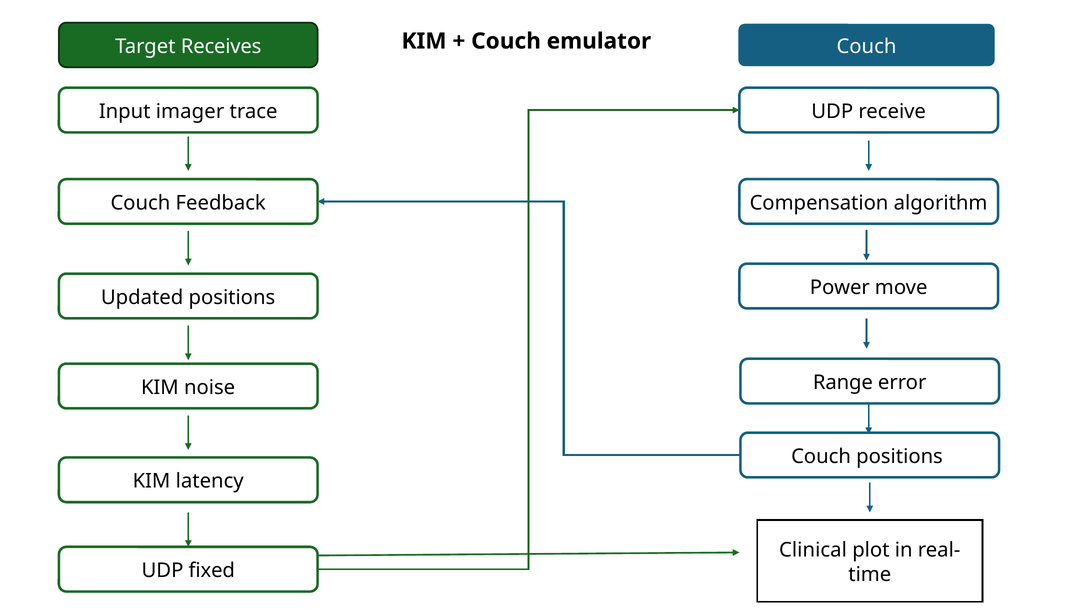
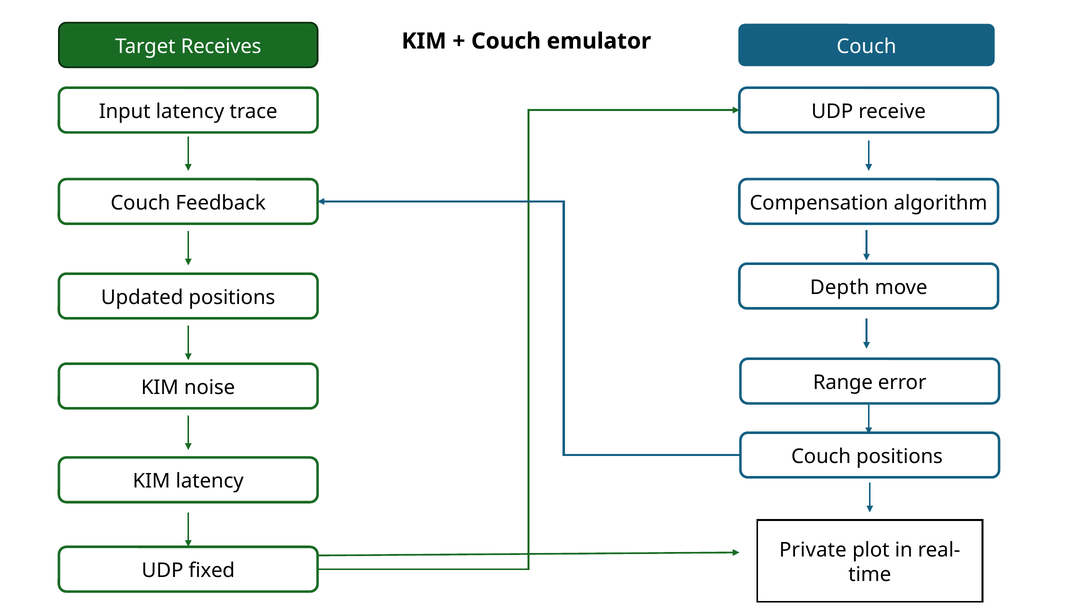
Input imager: imager -> latency (190, 111)
Power: Power -> Depth (840, 287)
Clinical: Clinical -> Private (813, 550)
